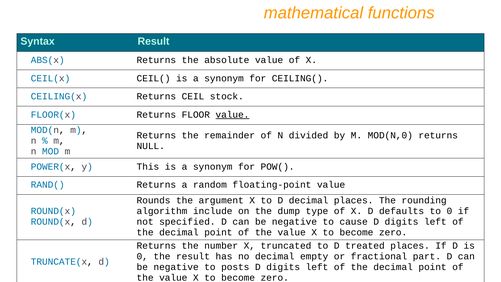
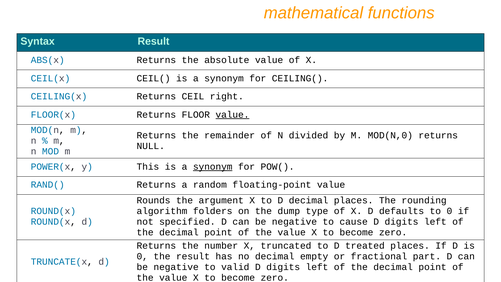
stock: stock -> right (227, 96)
synonym underline: none -> present (213, 167)
include: include -> folders (213, 211)
posts: posts -> valid (235, 267)
